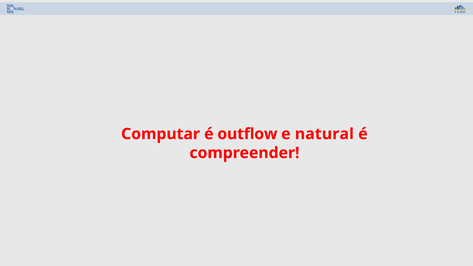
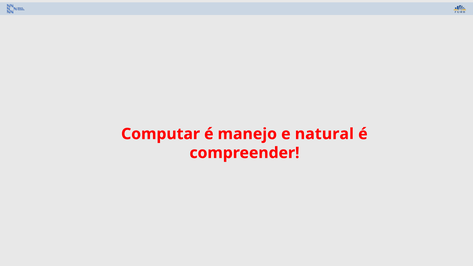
outflow: outflow -> manejo (247, 134)
